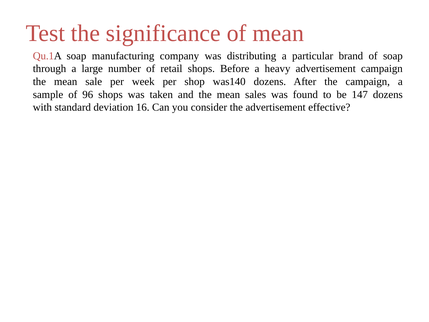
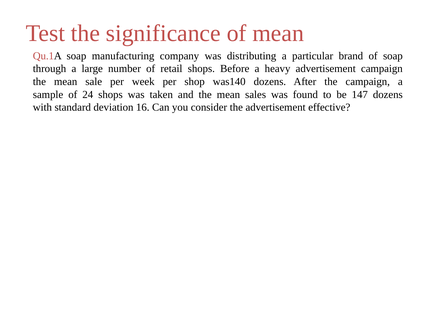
96: 96 -> 24 (88, 94)
